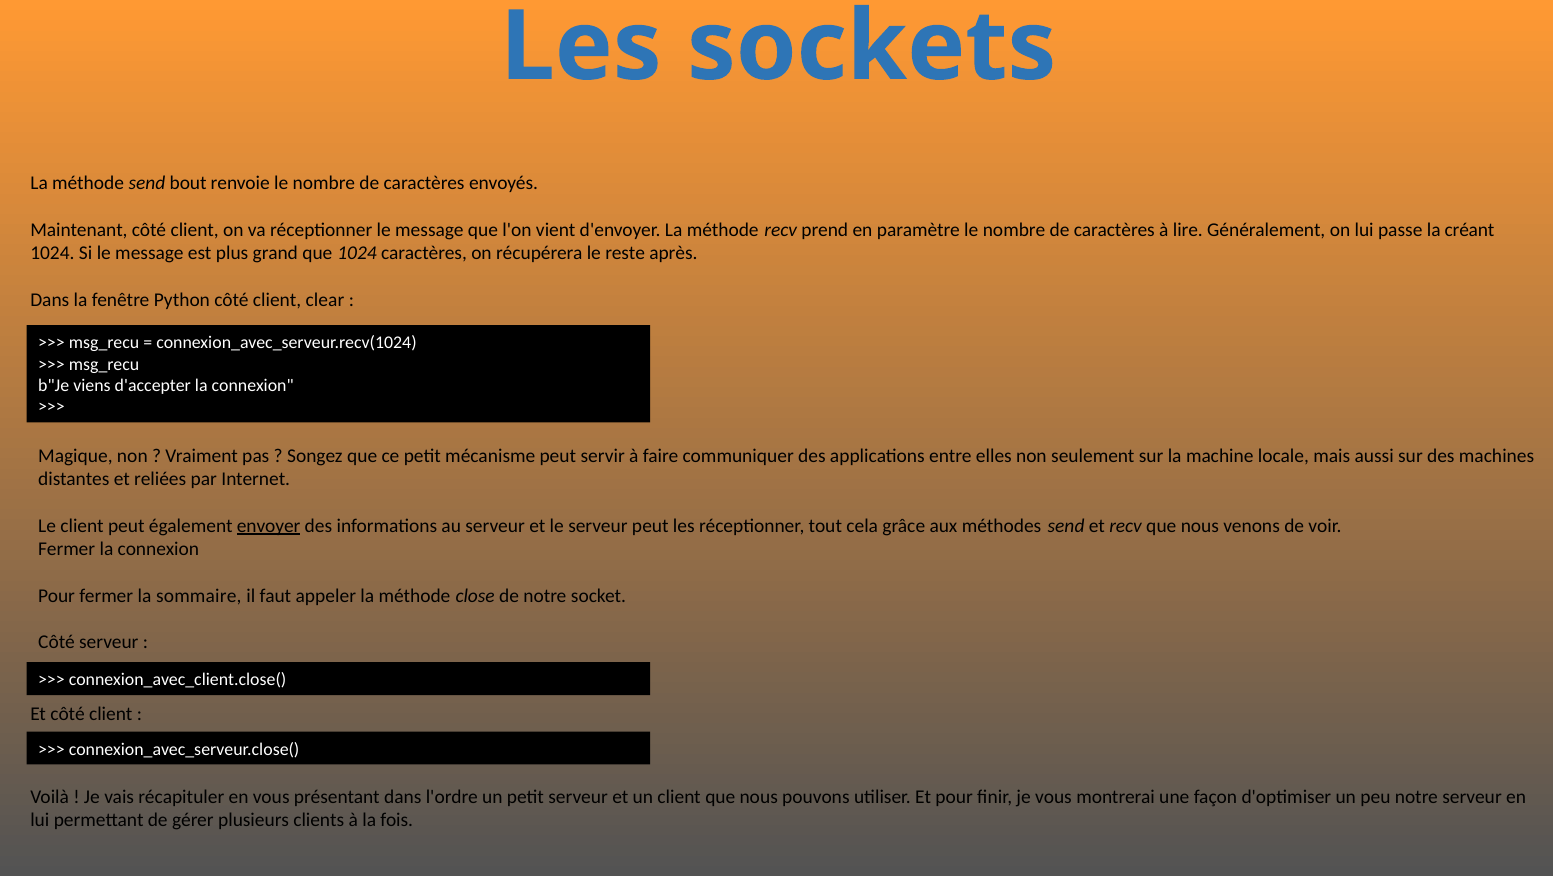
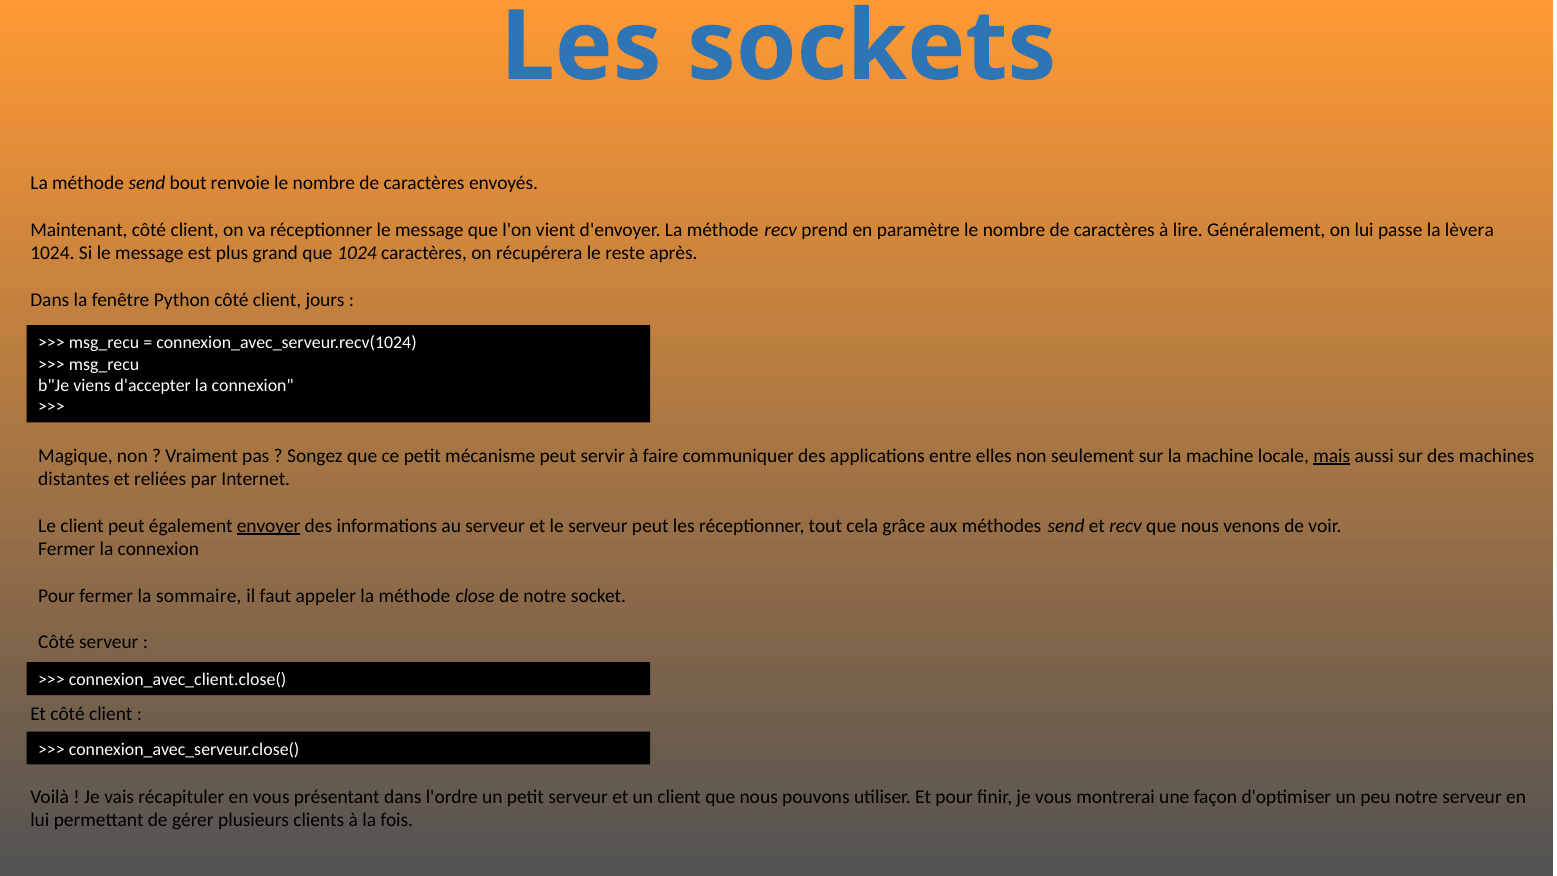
créant: créant -> lèvera (1469, 230)
clear: clear -> jours (325, 300)
mais underline: none -> present (1332, 455)
